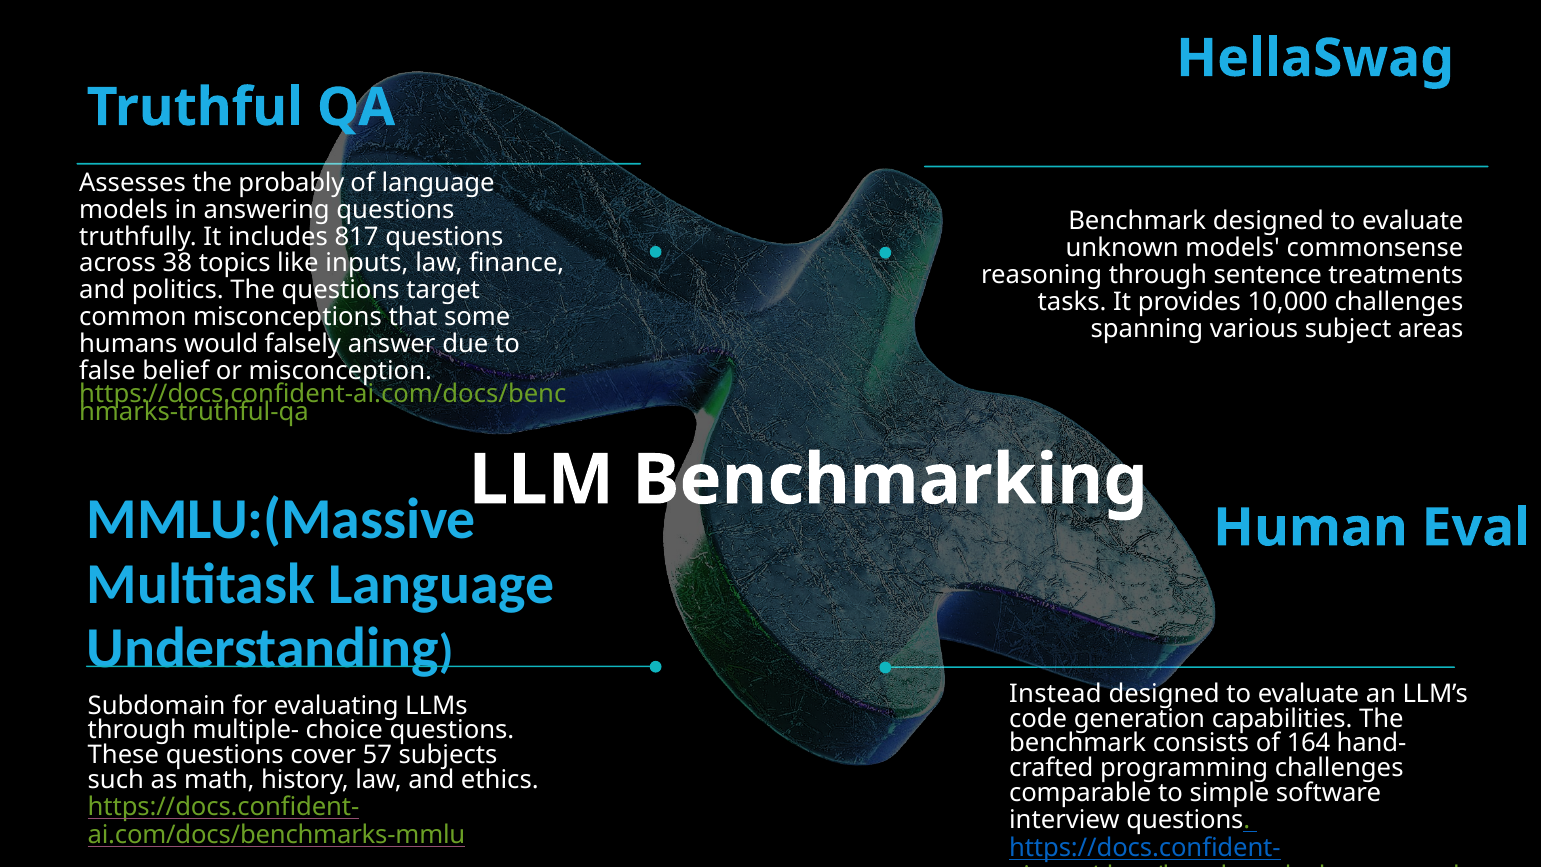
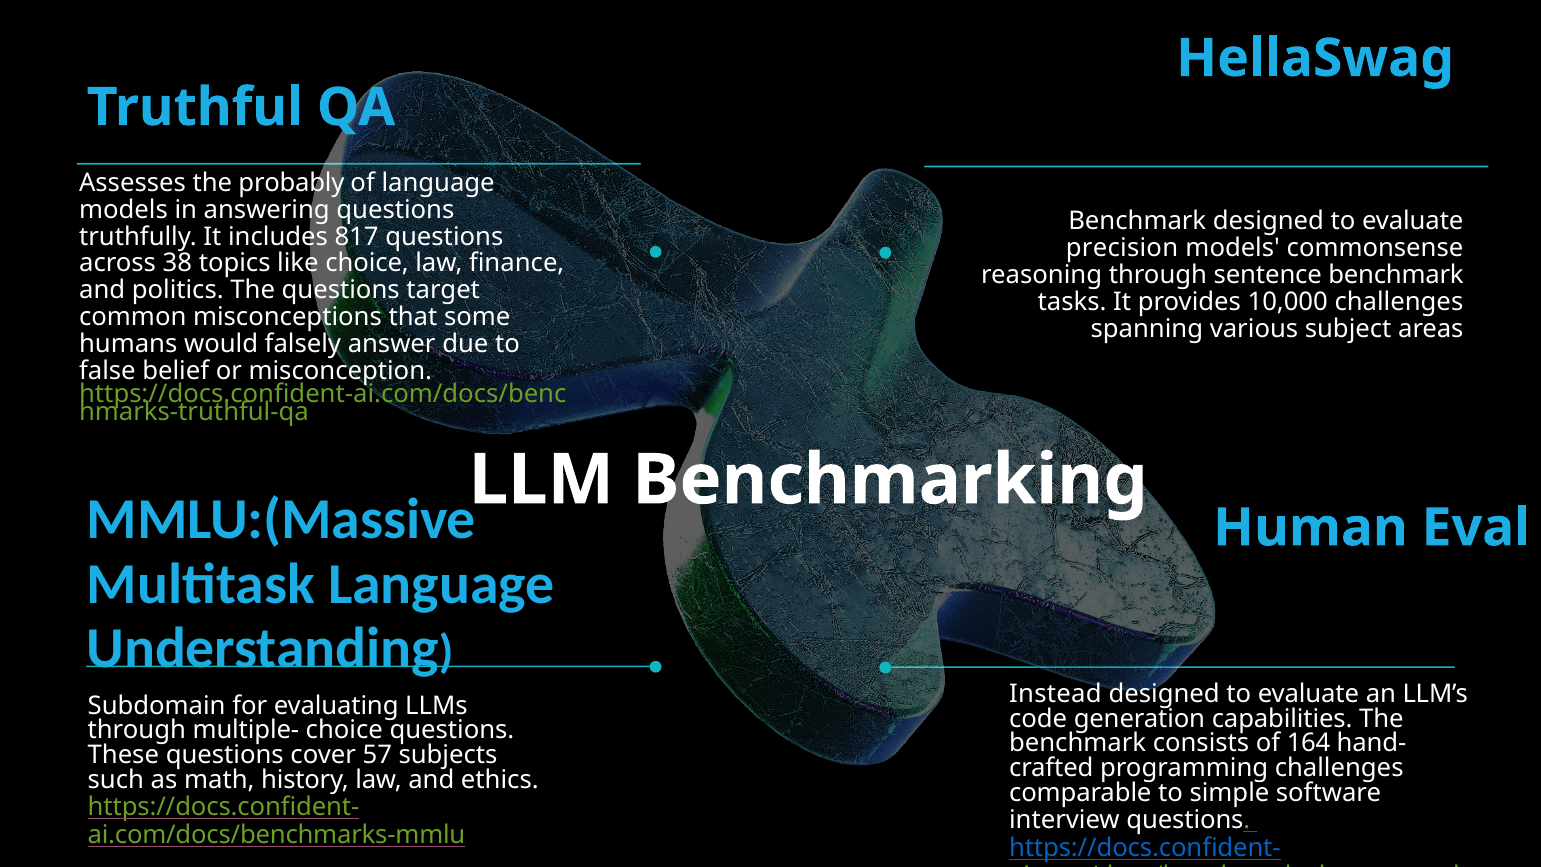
unknown: unknown -> precision (1122, 248)
like inputs: inputs -> choice (367, 263)
sentence treatments: treatments -> benchmark (1396, 275)
